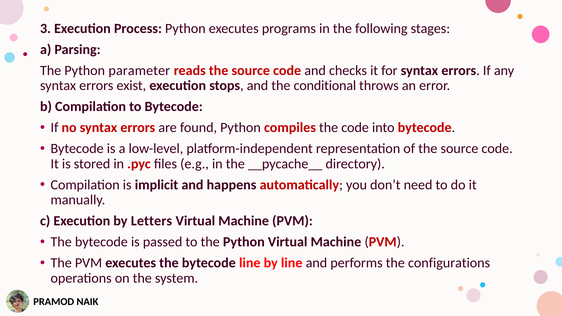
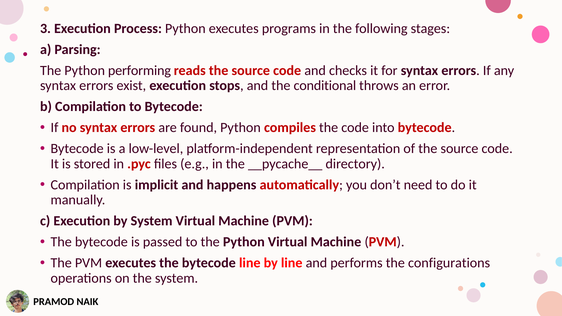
parameter: parameter -> performing (139, 70)
by Letters: Letters -> System (152, 221)
